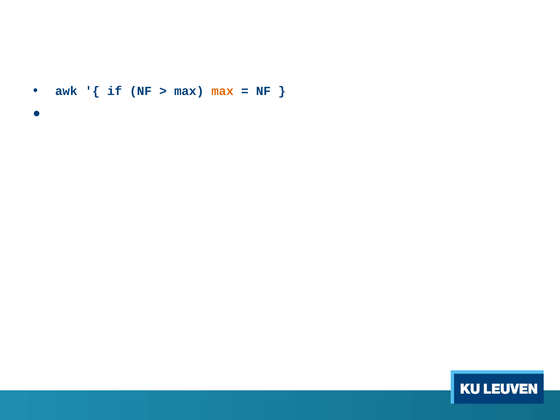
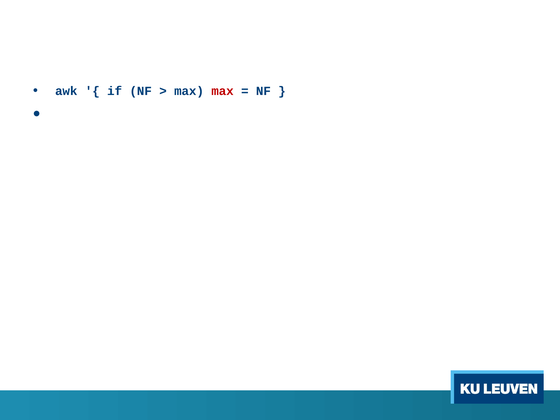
max colour: orange -> red (223, 91)
